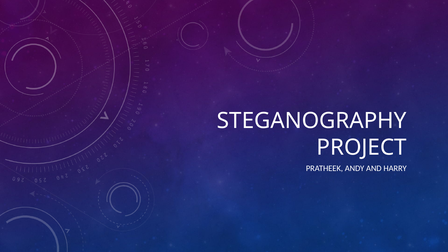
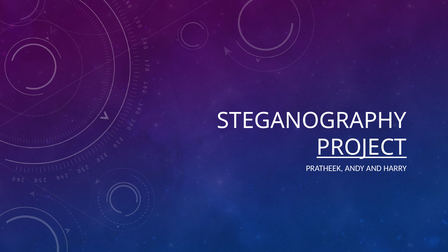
PROJECT underline: none -> present (362, 148)
